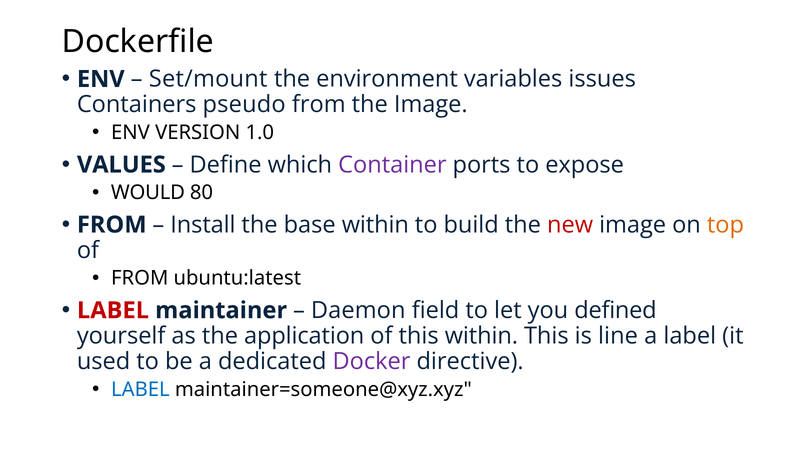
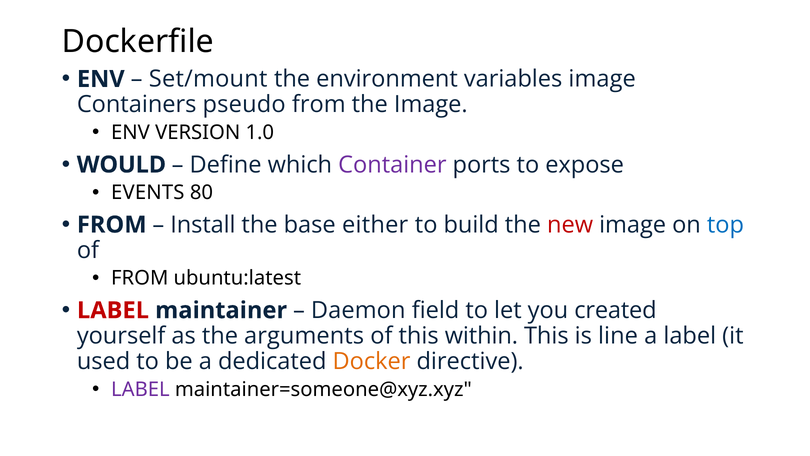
variables issues: issues -> image (602, 79)
VALUES: VALUES -> WOULD (121, 165)
WOULD: WOULD -> EVENTS (148, 192)
base within: within -> either (375, 225)
top colour: orange -> blue (725, 225)
defined: defined -> created (615, 310)
application: application -> arguments (304, 336)
Docker colour: purple -> orange (372, 361)
LABEL colour: blue -> purple (140, 389)
